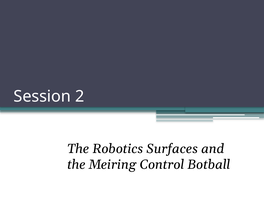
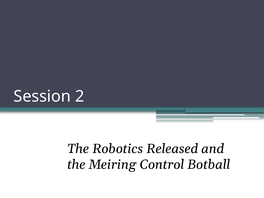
Surfaces: Surfaces -> Released (172, 149)
